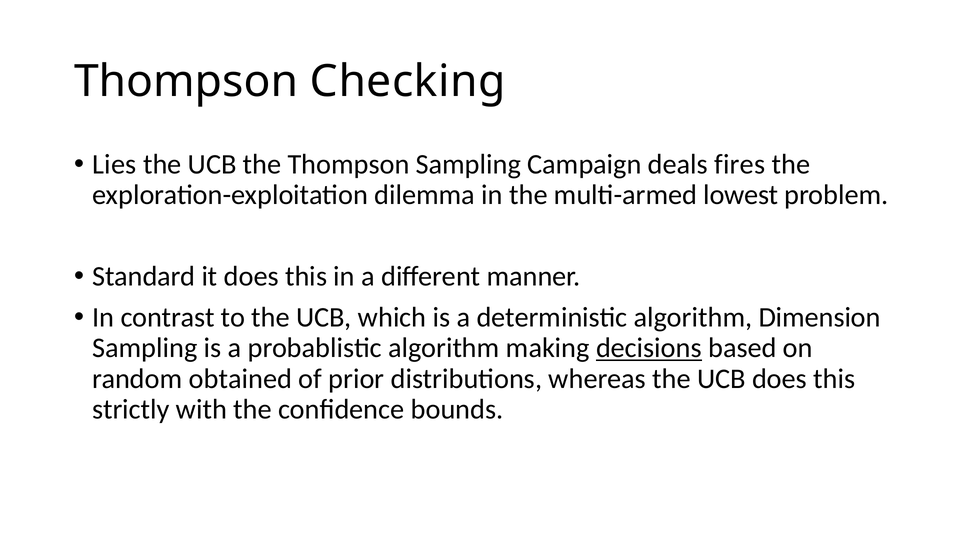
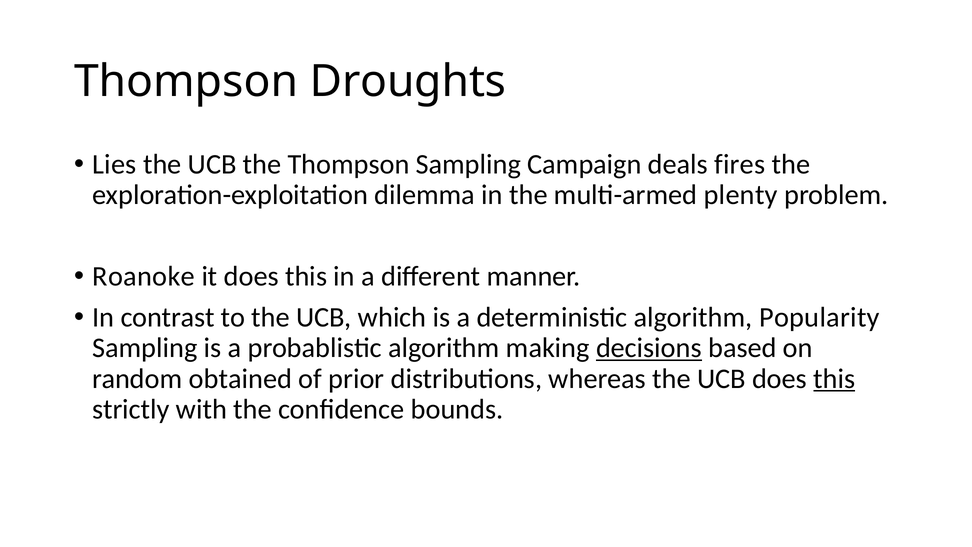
Checking: Checking -> Droughts (408, 82)
lowest: lowest -> plenty (741, 195)
Standard: Standard -> Roanoke (144, 276)
Dimension: Dimension -> Popularity (819, 317)
this underline: none -> present (834, 378)
